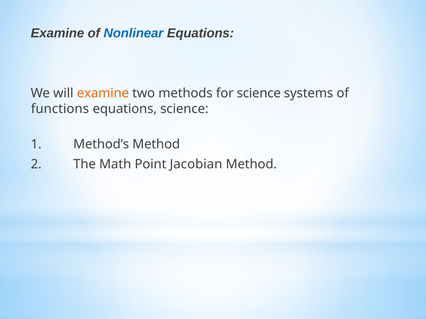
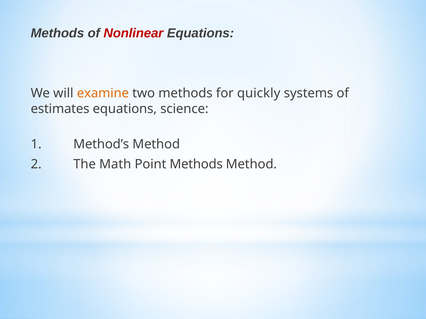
Examine: Examine -> Methods (57, 33)
Nonlinear colour: blue -> red (133, 33)
for science: science -> quickly (259, 93)
functions: functions -> estimates (60, 109)
Point Jacobian: Jacobian -> Methods (196, 164)
